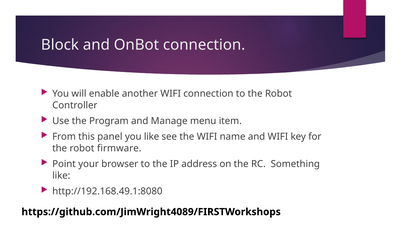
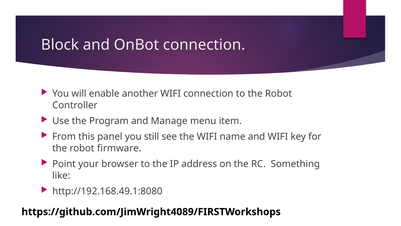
you like: like -> still (152, 136)
